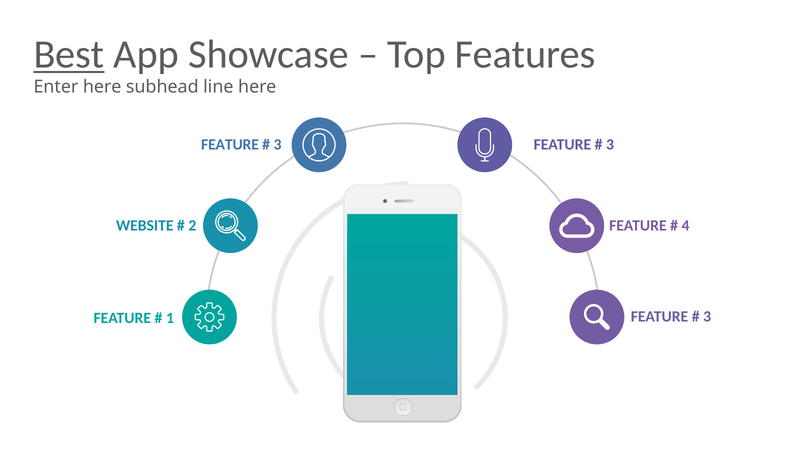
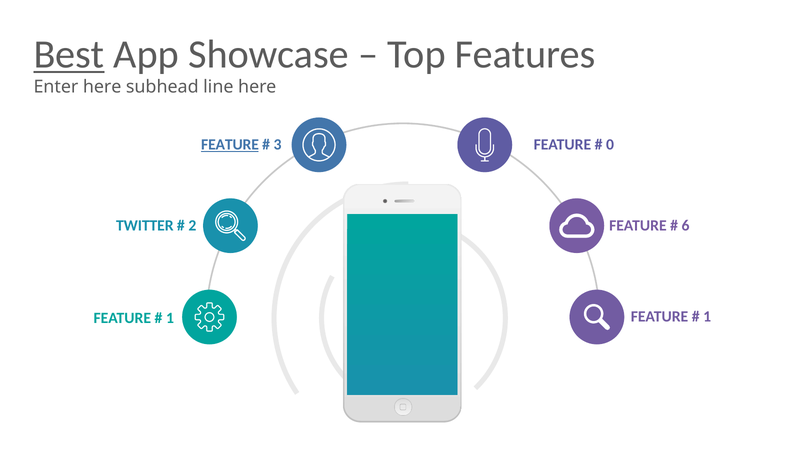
FEATURE underline: none -> present (230, 145)
3: 3 -> 0 (610, 145)
WEBSITE: WEBSITE -> TWITTER (145, 226)
4: 4 -> 6 (686, 226)
3: 3 -> 1 (707, 317)
